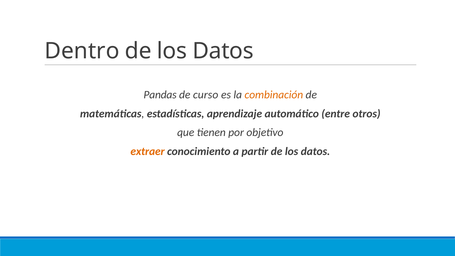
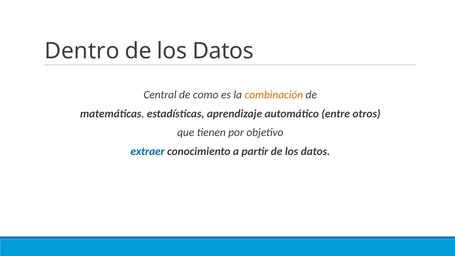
Pandas: Pandas -> Central (160, 95)
curso: curso -> como (206, 95)
extraer colour: orange -> blue (148, 151)
